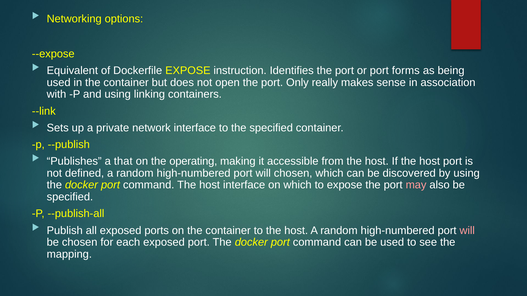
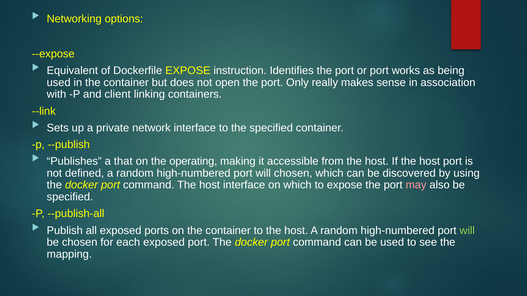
forms: forms -> works (406, 71)
and using: using -> client (118, 94)
will colour: pink -> light green (467, 231)
